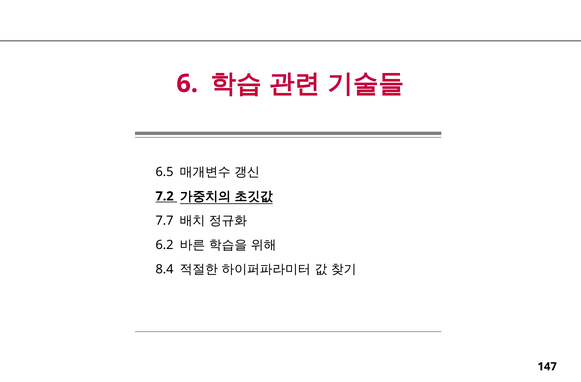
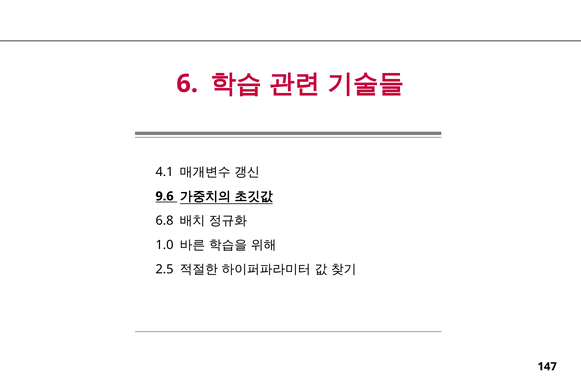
6.5: 6.5 -> 4.1 (164, 172)
7.2: 7.2 -> 9.6 (165, 196)
7.7: 7.7 -> 6.8 (164, 220)
6.2: 6.2 -> 1.0 (164, 245)
8.4: 8.4 -> 2.5 (164, 269)
